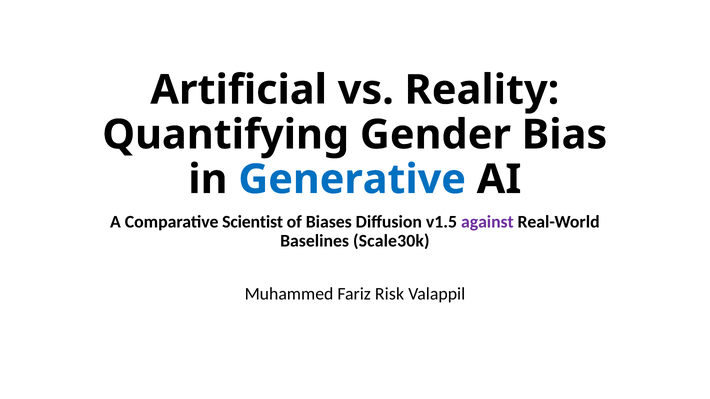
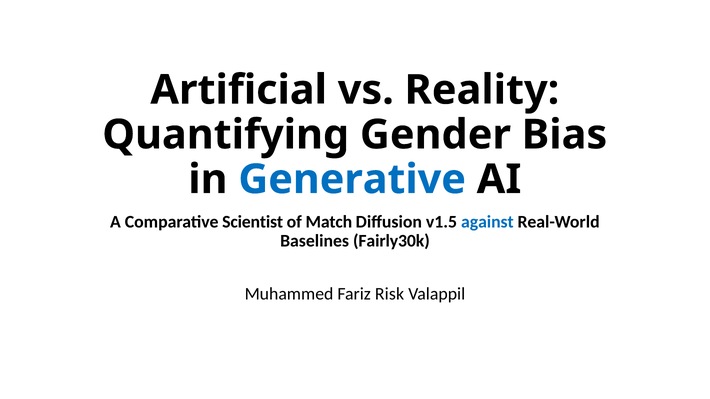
Biases: Biases -> Match (329, 222)
against colour: purple -> blue (487, 222)
Scale30k: Scale30k -> Fairly30k (391, 241)
